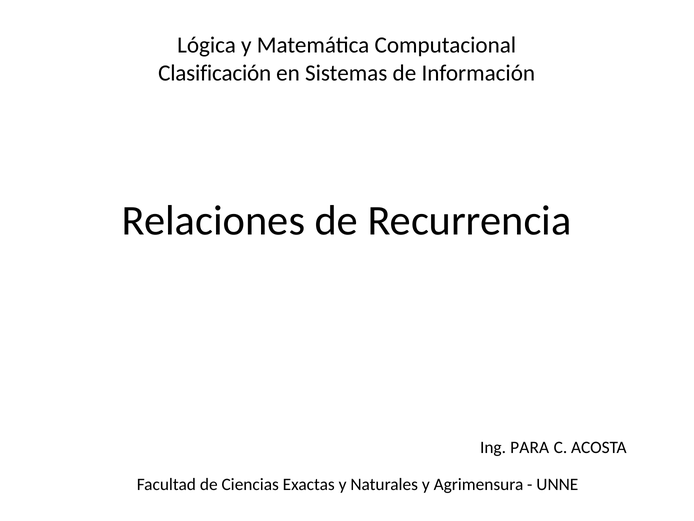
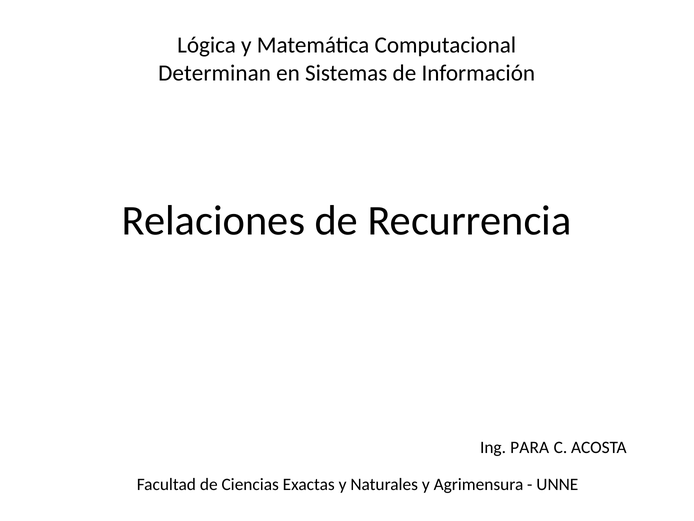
Clasificación: Clasificación -> Determinan (215, 73)
